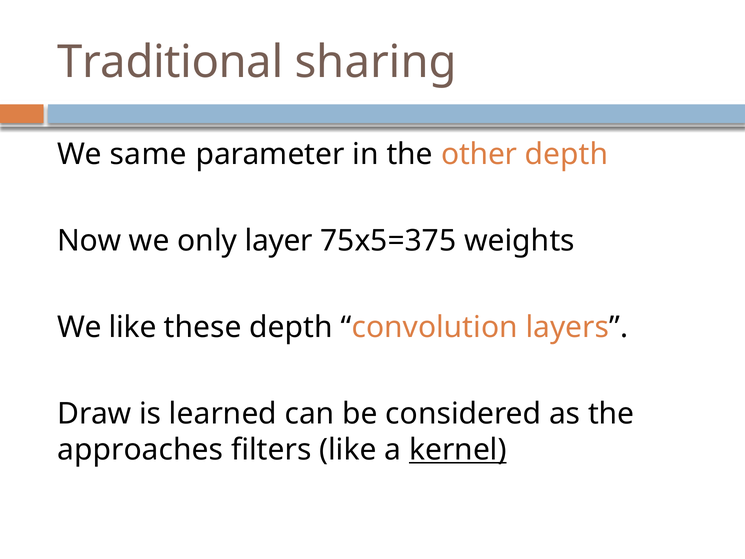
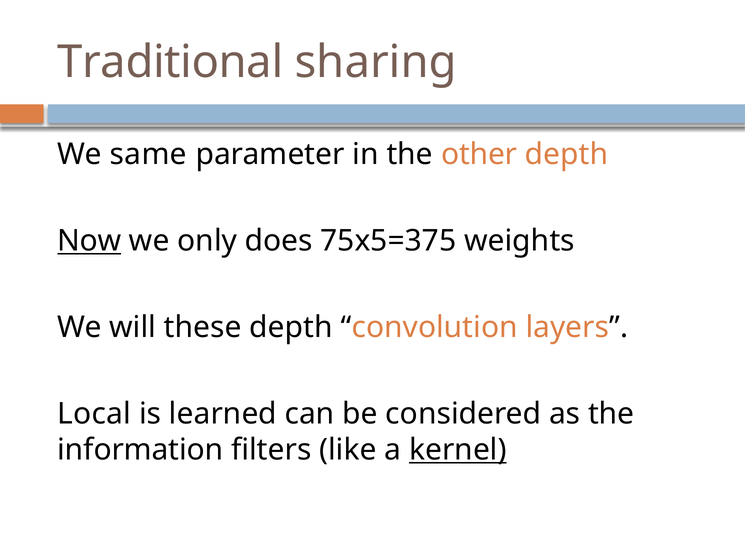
Now underline: none -> present (89, 241)
layer: layer -> does (279, 241)
We like: like -> will (133, 327)
Draw: Draw -> Local (94, 414)
approaches: approaches -> information (140, 450)
